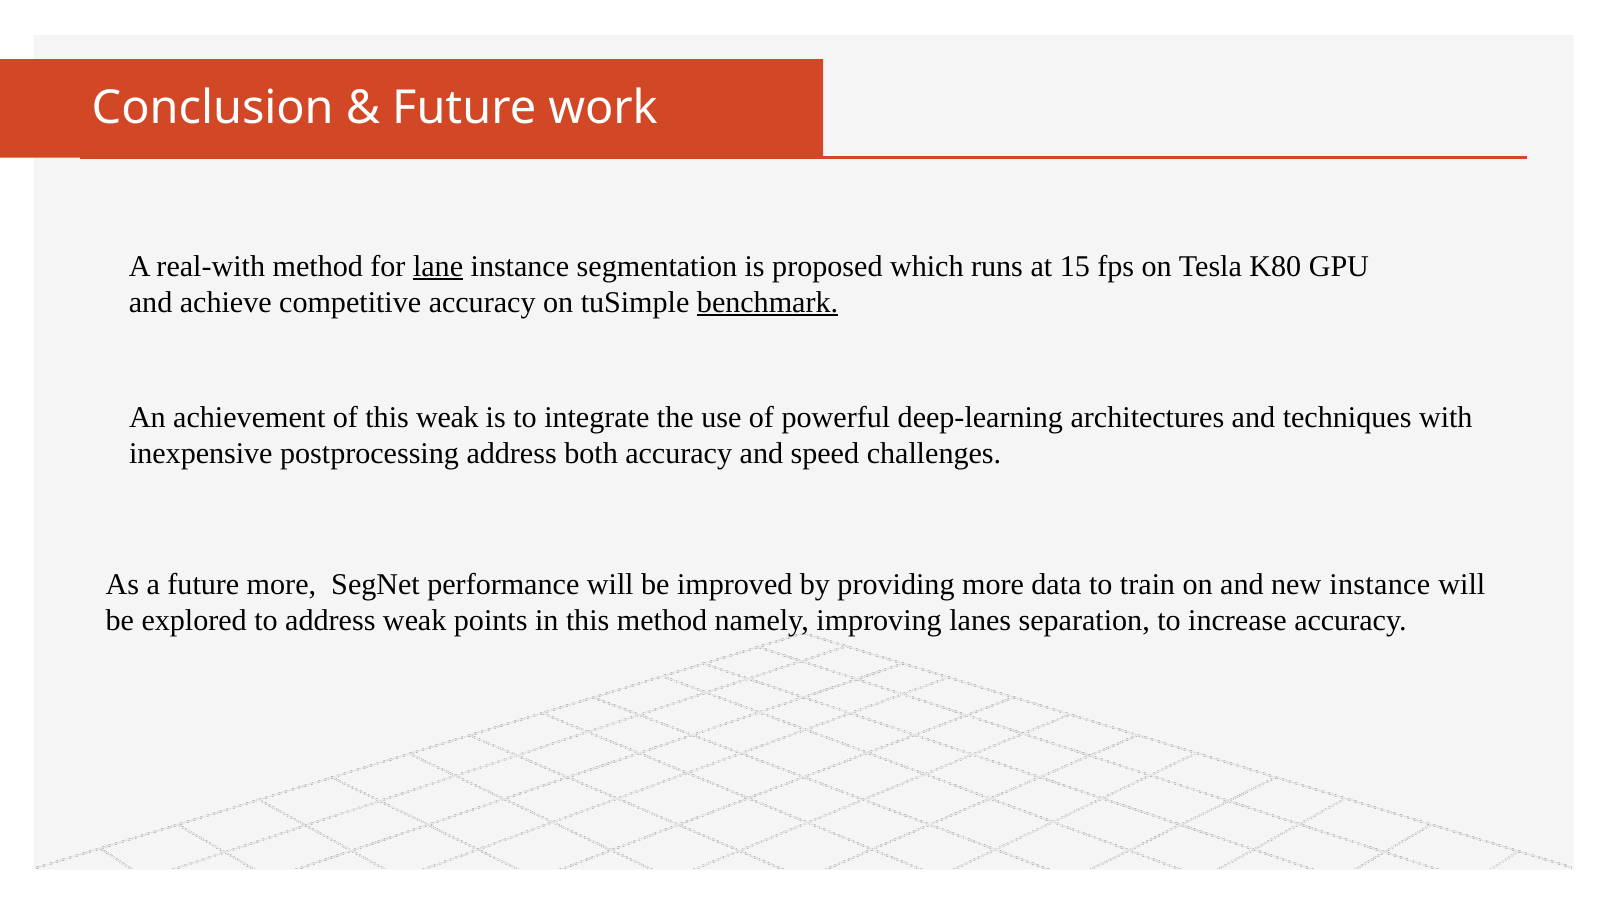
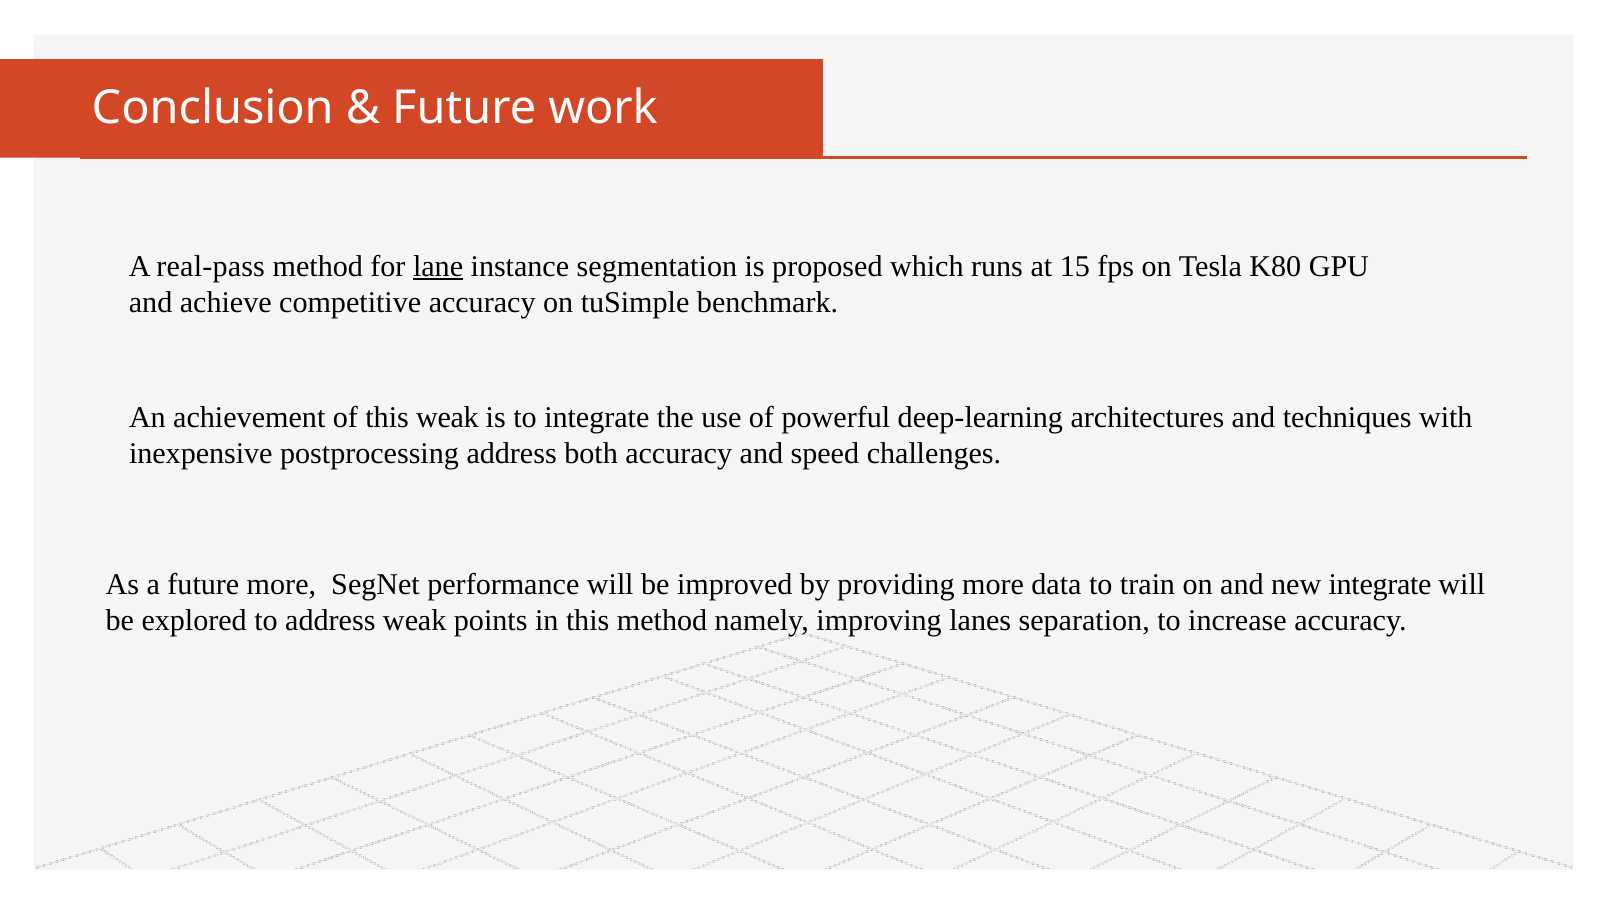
real-with: real-with -> real-pass (211, 266)
benchmark underline: present -> none (768, 302)
new instance: instance -> integrate (1380, 585)
